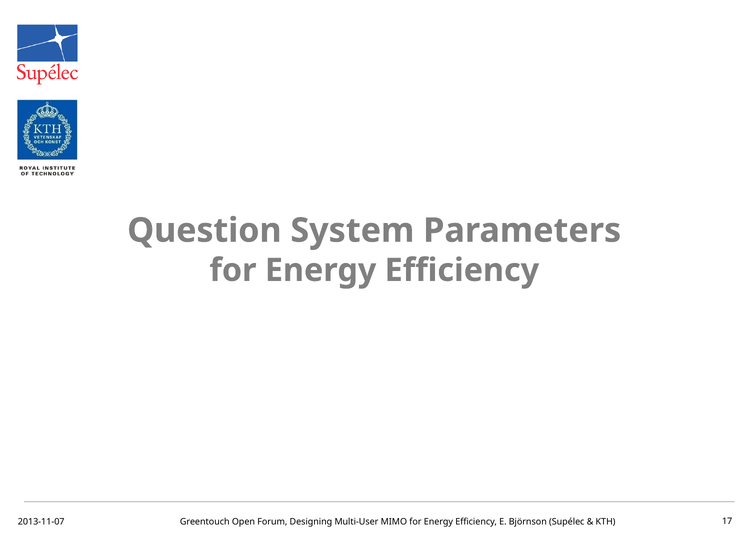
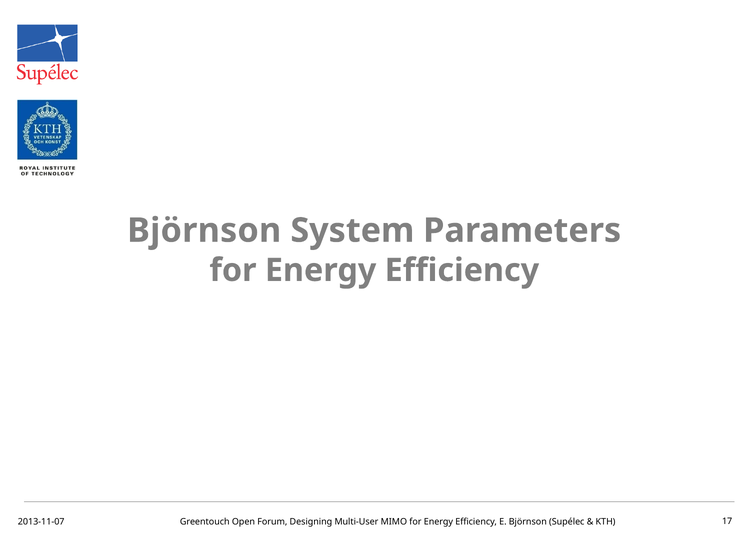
Question: Question -> Björnson (204, 230)
